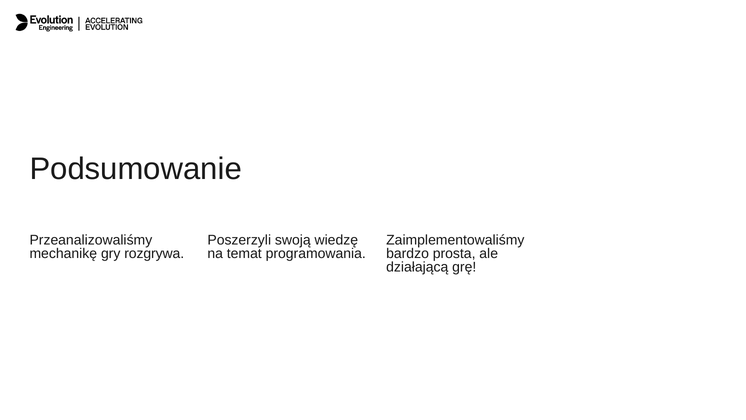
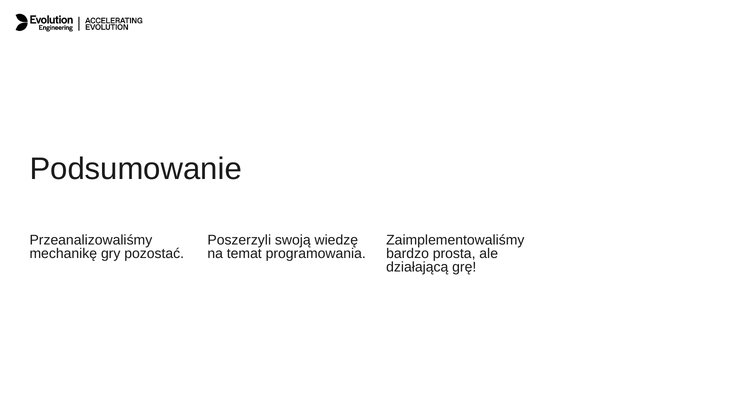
rozgrywa: rozgrywa -> pozostać (154, 253)
